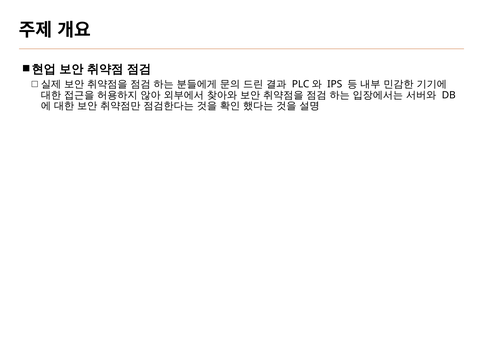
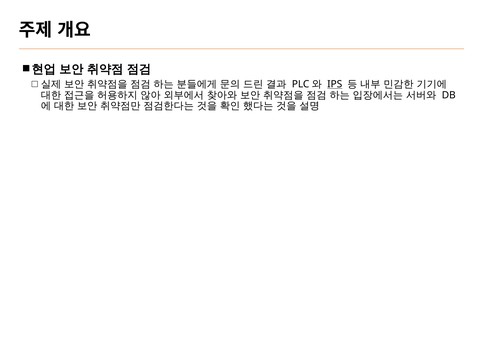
IPS underline: none -> present (335, 84)
